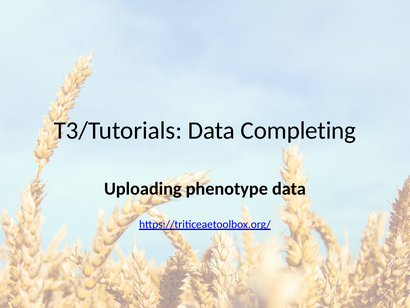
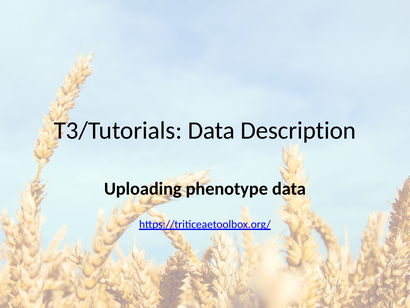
Completing: Completing -> Description (298, 130)
